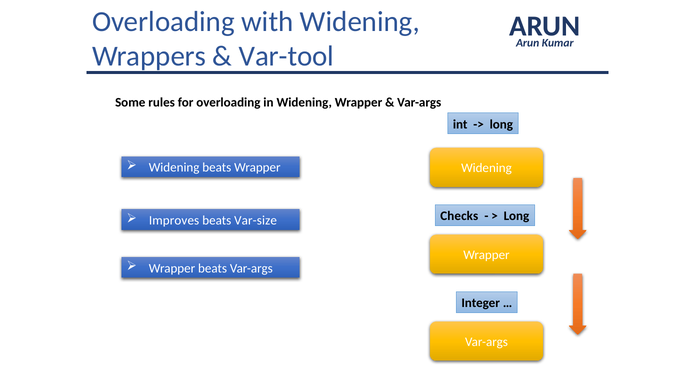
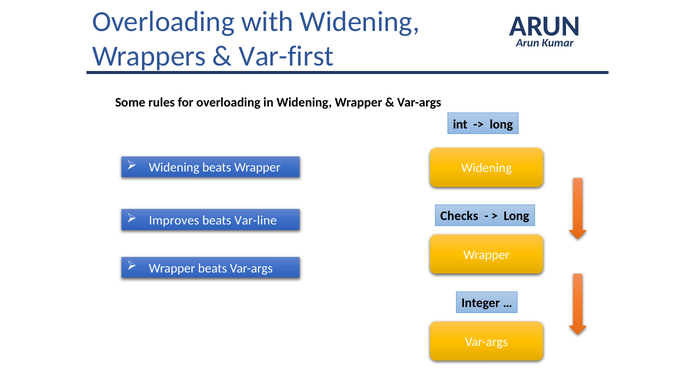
Var-tool: Var-tool -> Var-first (286, 56)
Var-size: Var-size -> Var-line (256, 220)
